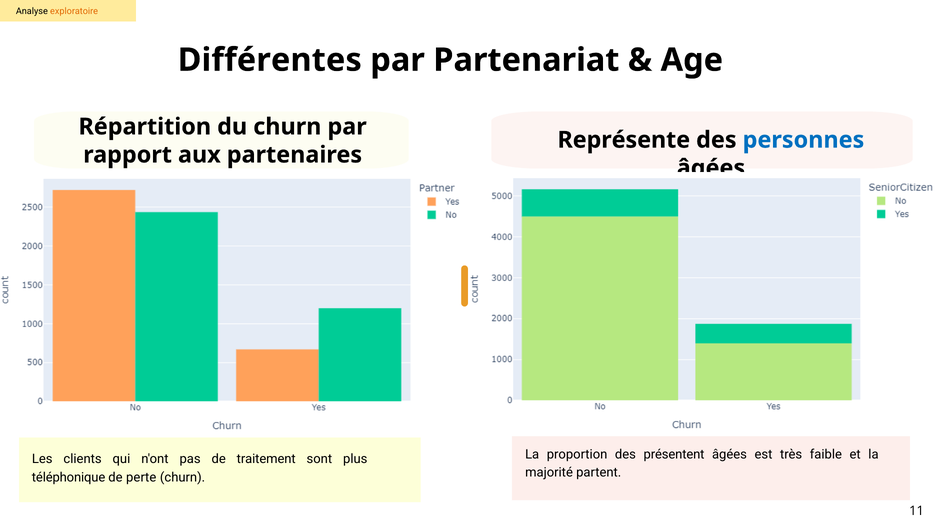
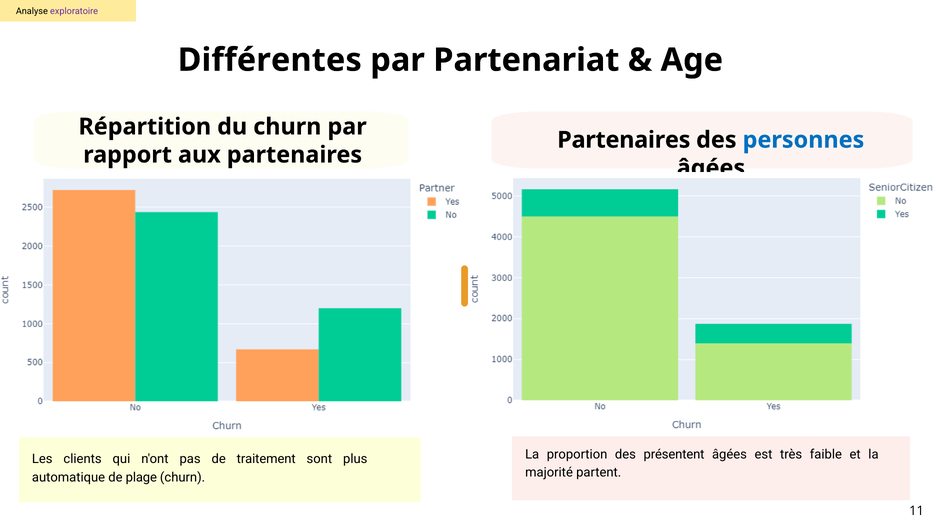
exploratoire colour: orange -> purple (74, 11)
Représente: Représente -> Partenaires (624, 140)
téléphonique: téléphonique -> automatique (69, 477)
perte: perte -> plage (141, 477)
